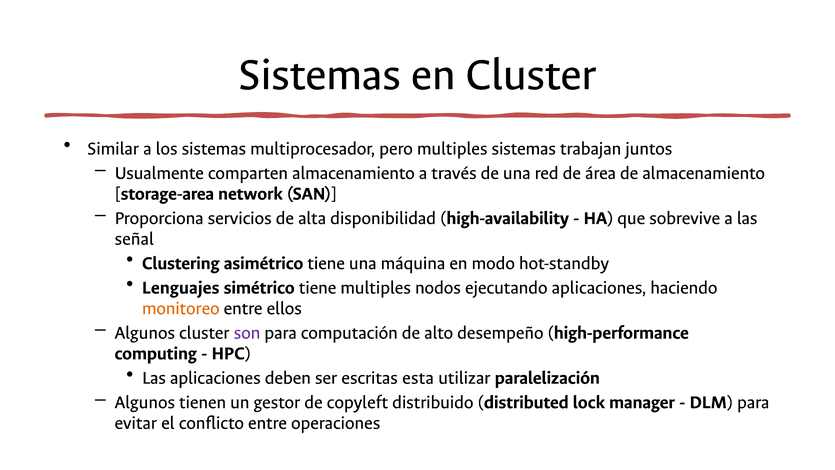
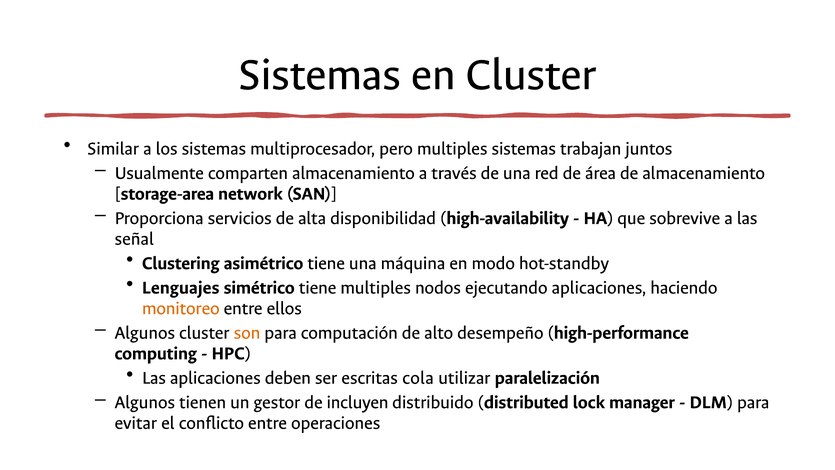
son colour: purple -> orange (247, 332)
esta: esta -> cola (418, 377)
copyleft: copyleft -> incluyen (357, 402)
